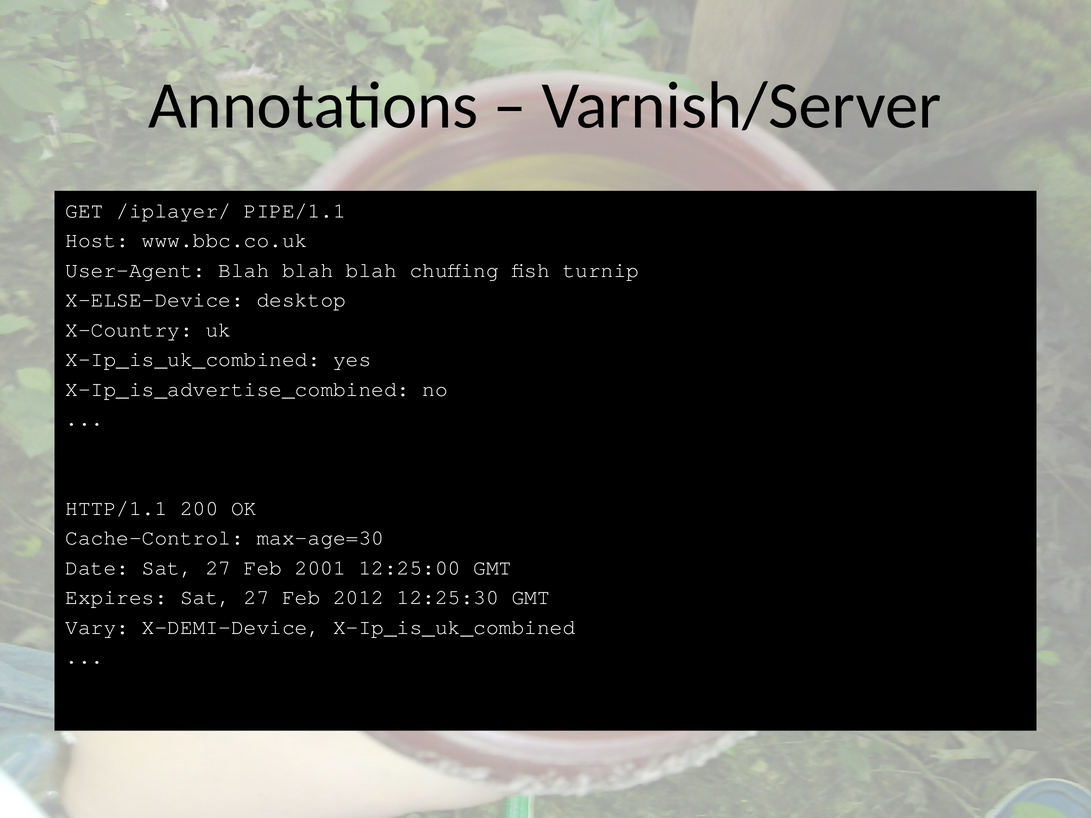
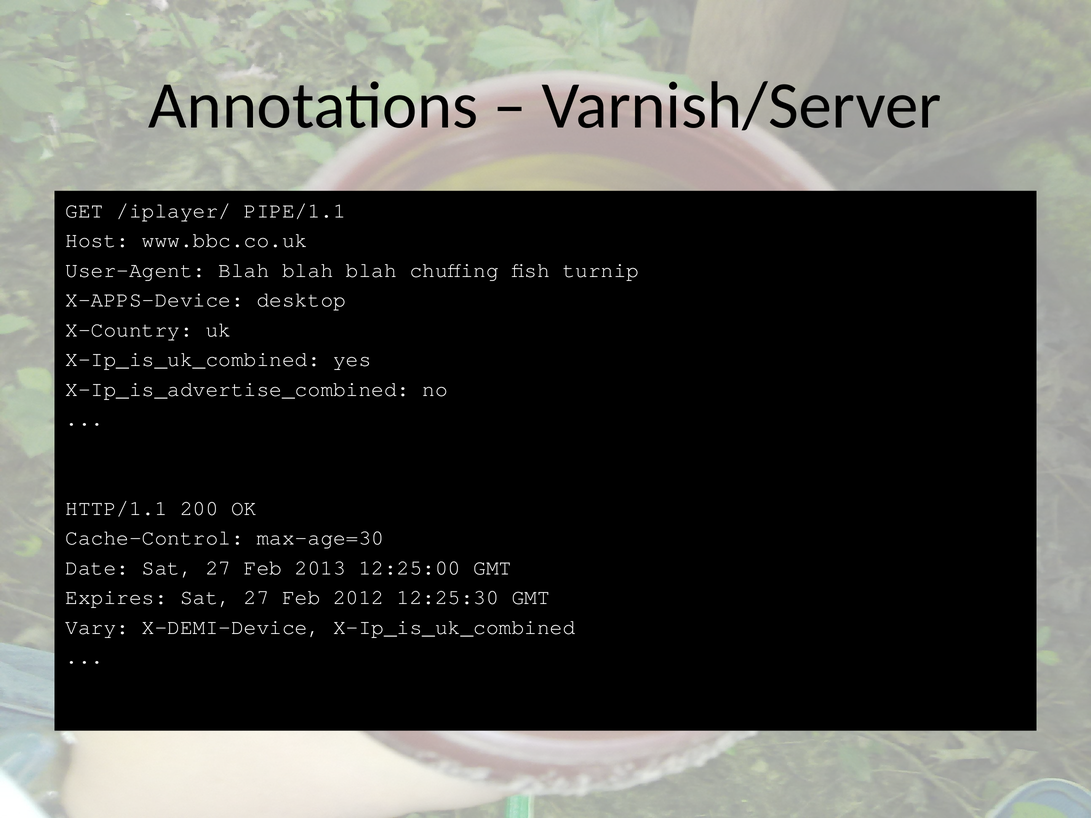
X-ELSE-Device: X-ELSE-Device -> X-APPS-Device (155, 300)
2001: 2001 -> 2013 (320, 568)
